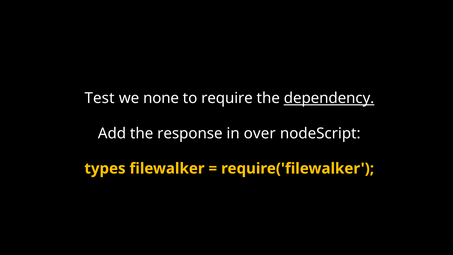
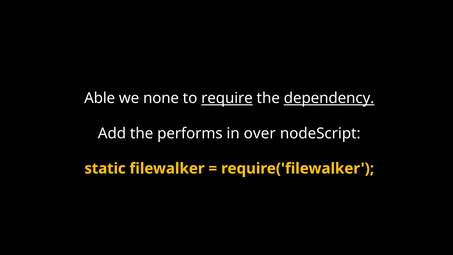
Test: Test -> Able (100, 98)
require underline: none -> present (227, 98)
response: response -> performs (190, 133)
types: types -> static (105, 168)
